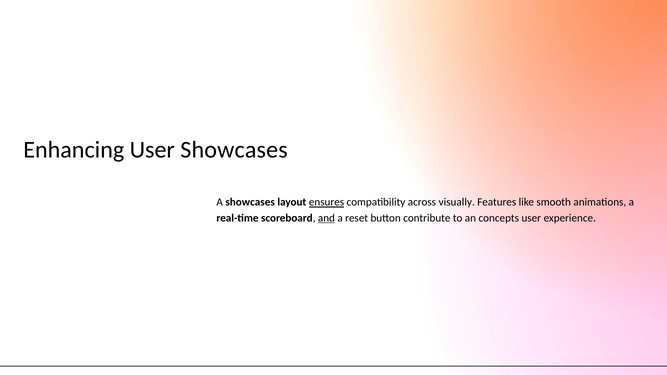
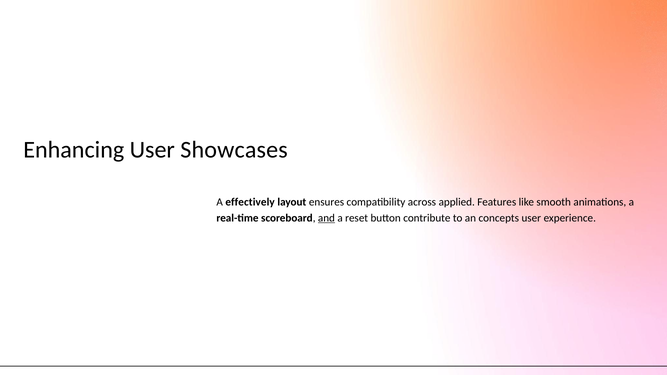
A showcases: showcases -> effectively (250, 202)
ensures underline: present -> none (327, 202)
visually: visually -> applied (457, 202)
